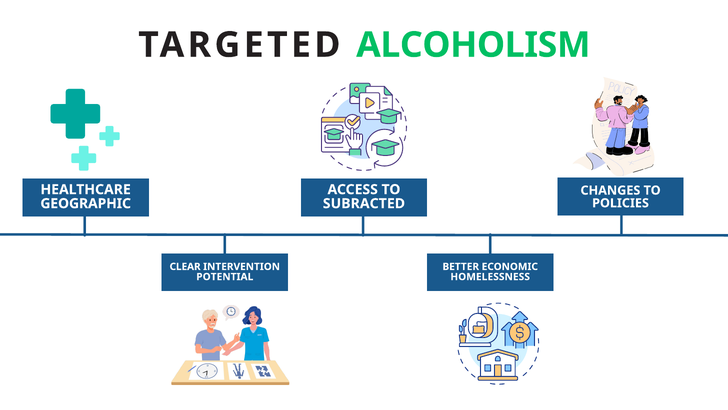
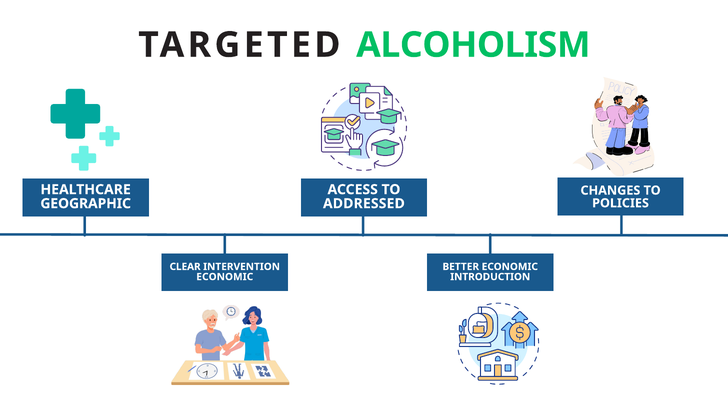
SUBRACTED: SUBRACTED -> ADDRESSED (364, 203)
POTENTIAL: POTENTIAL -> ECONOMIC (225, 276)
HOMELESSNESS: HOMELESSNESS -> INTRODUCTION (490, 276)
